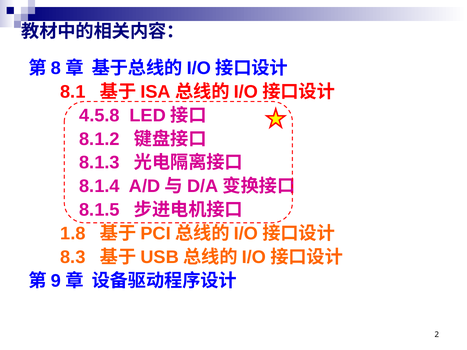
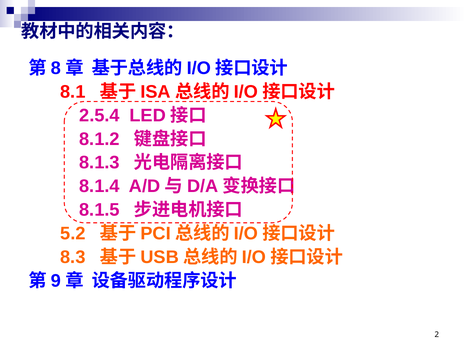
4.5.8: 4.5.8 -> 2.5.4 (99, 116)
1.8: 1.8 -> 5.2 (73, 234)
